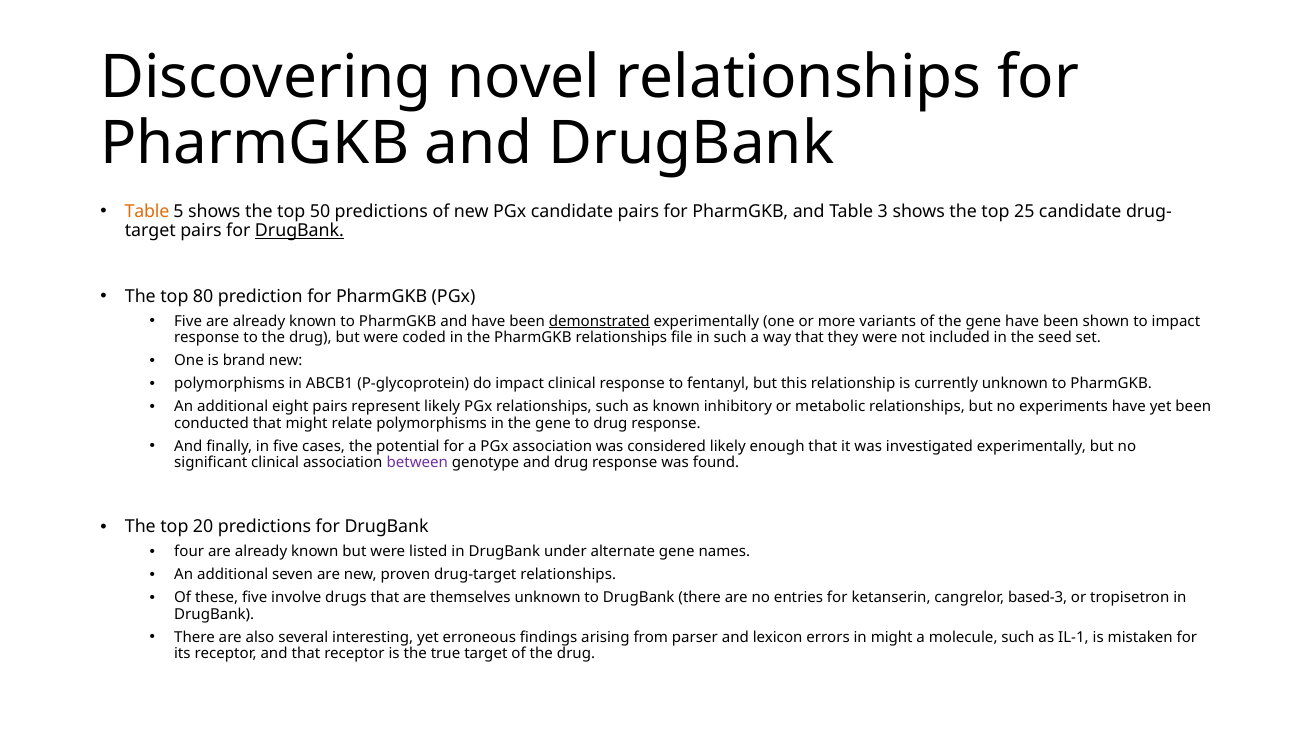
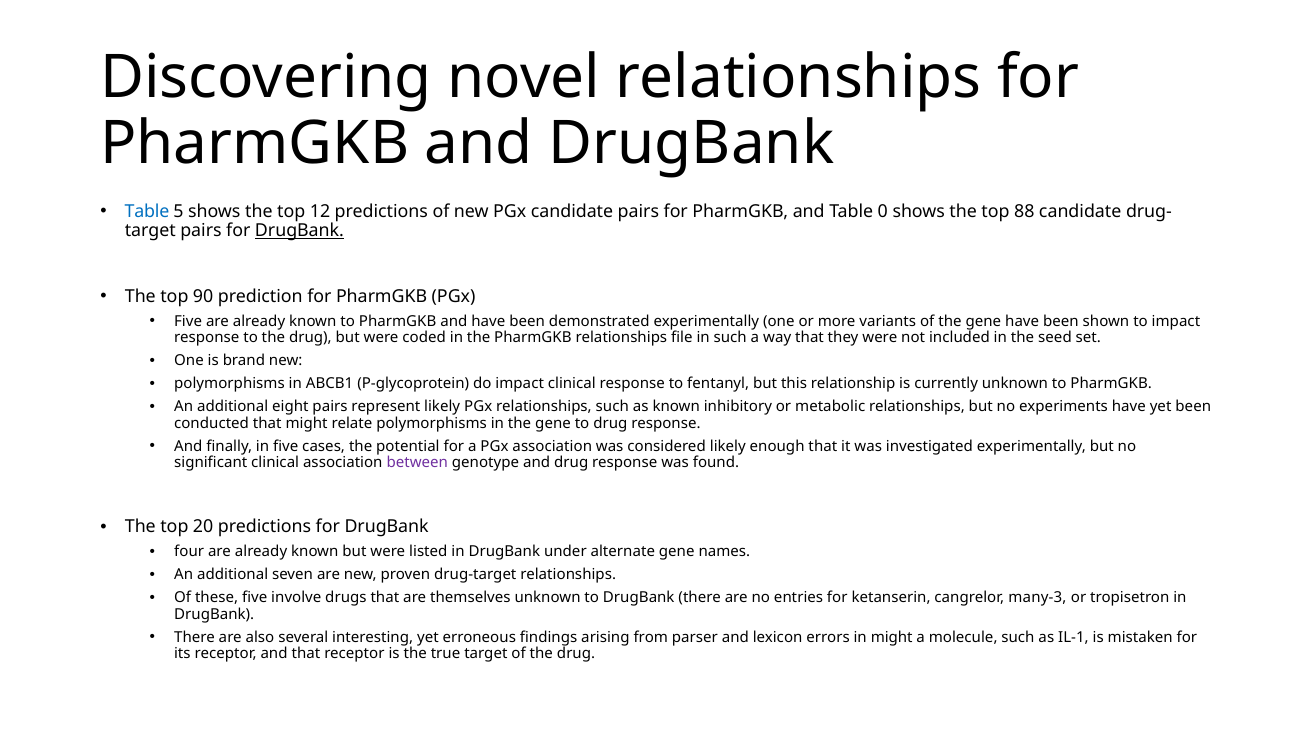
Table colour: orange -> blue (147, 211)
50: 50 -> 12 (320, 211)
3: 3 -> 0 (883, 211)
25: 25 -> 88 (1024, 211)
80: 80 -> 90 (203, 297)
demonstrated underline: present -> none (599, 321)
based-3: based-3 -> many-3 (1037, 598)
